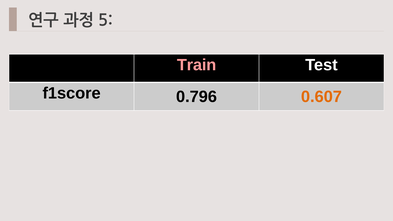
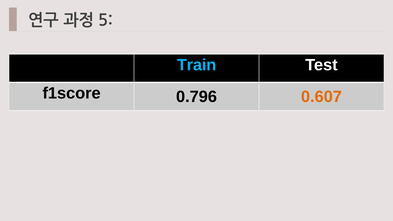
Train colour: pink -> light blue (197, 65)
